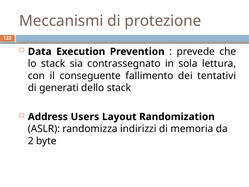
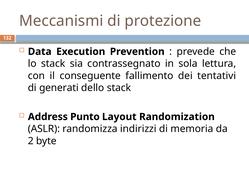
Users: Users -> Punto (85, 117)
